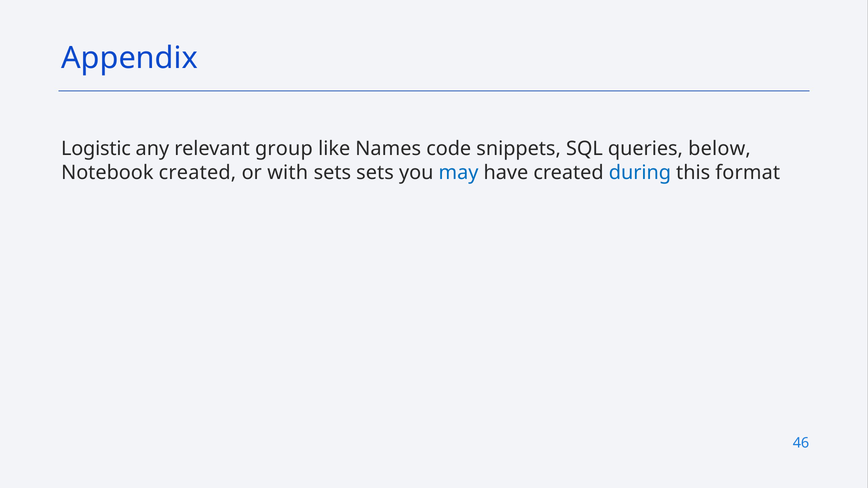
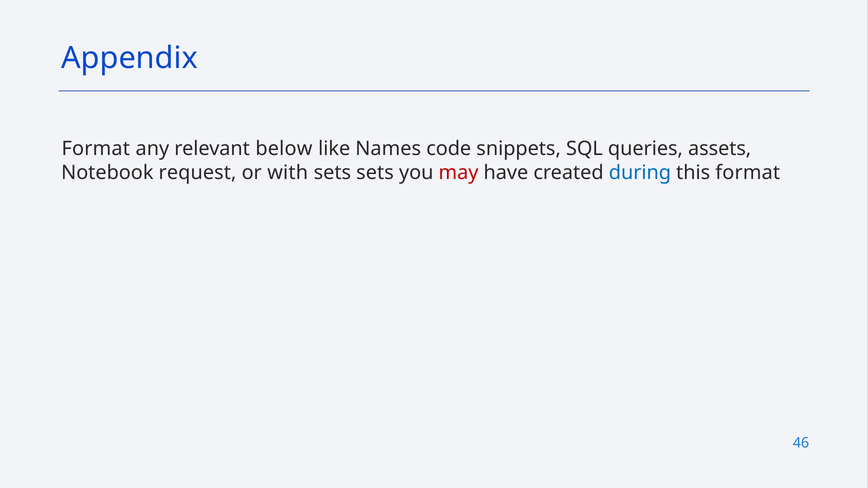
Logistic: Logistic -> Format (96, 149)
group: group -> below (284, 149)
below: below -> assets (720, 149)
Notebook created: created -> request (197, 173)
may colour: blue -> red (459, 173)
